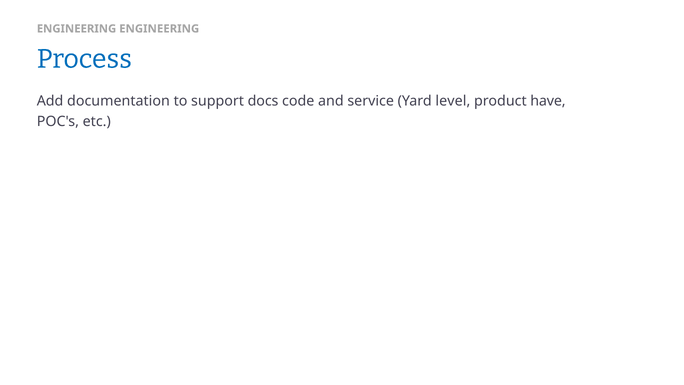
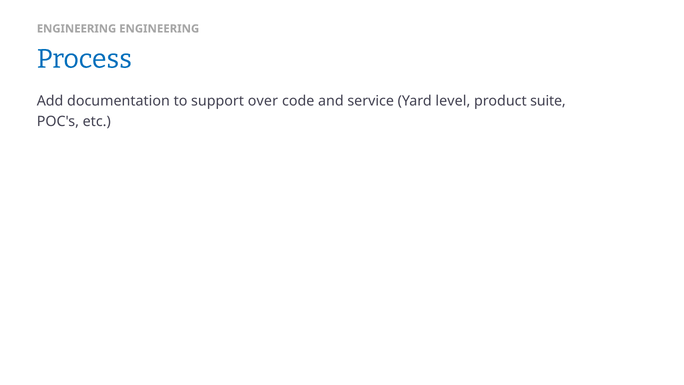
docs: docs -> over (263, 101)
have: have -> suite (548, 101)
